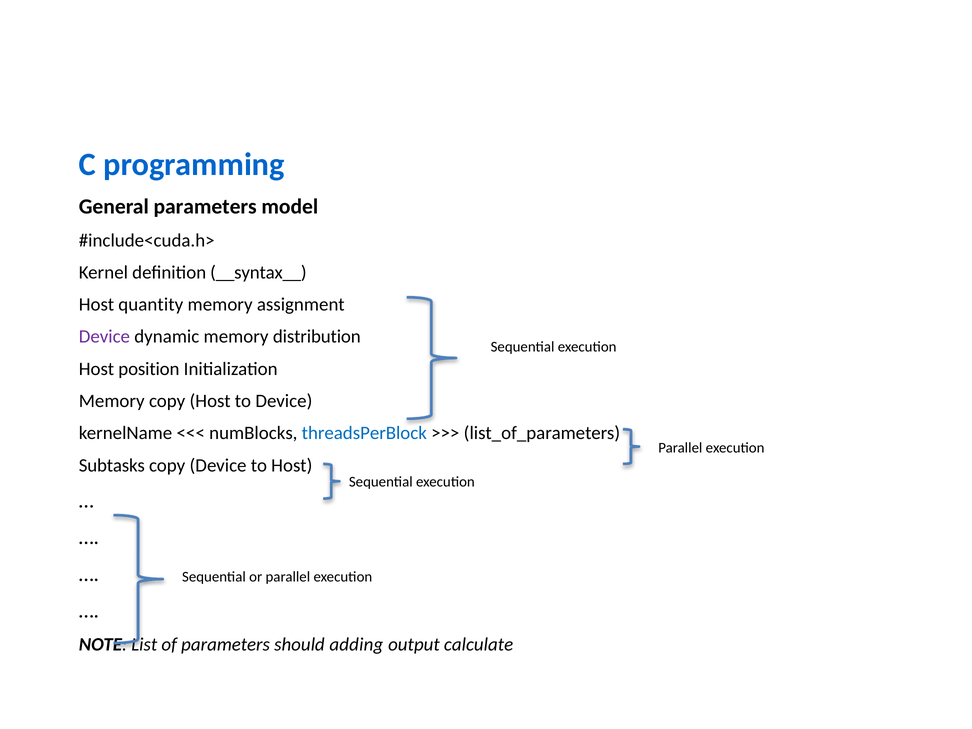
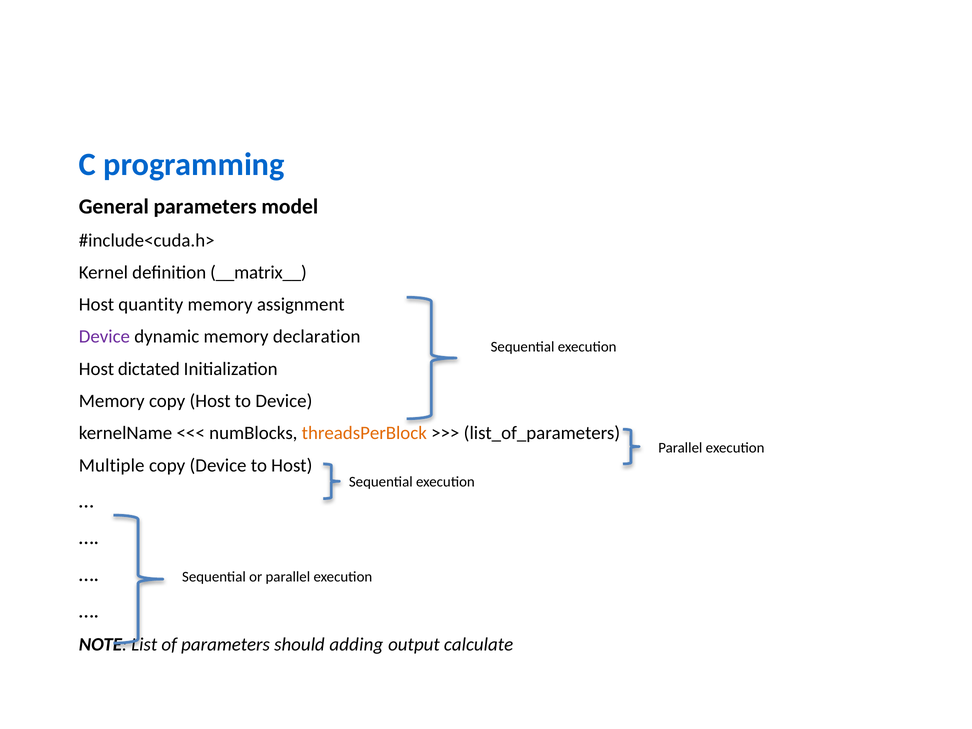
__syntax__: __syntax__ -> __matrix__ (258, 272)
distribution: distribution -> declaration (317, 337)
position: position -> dictated (149, 369)
threadsPerBlock colour: blue -> orange (364, 433)
Subtasks: Subtasks -> Multiple (112, 465)
